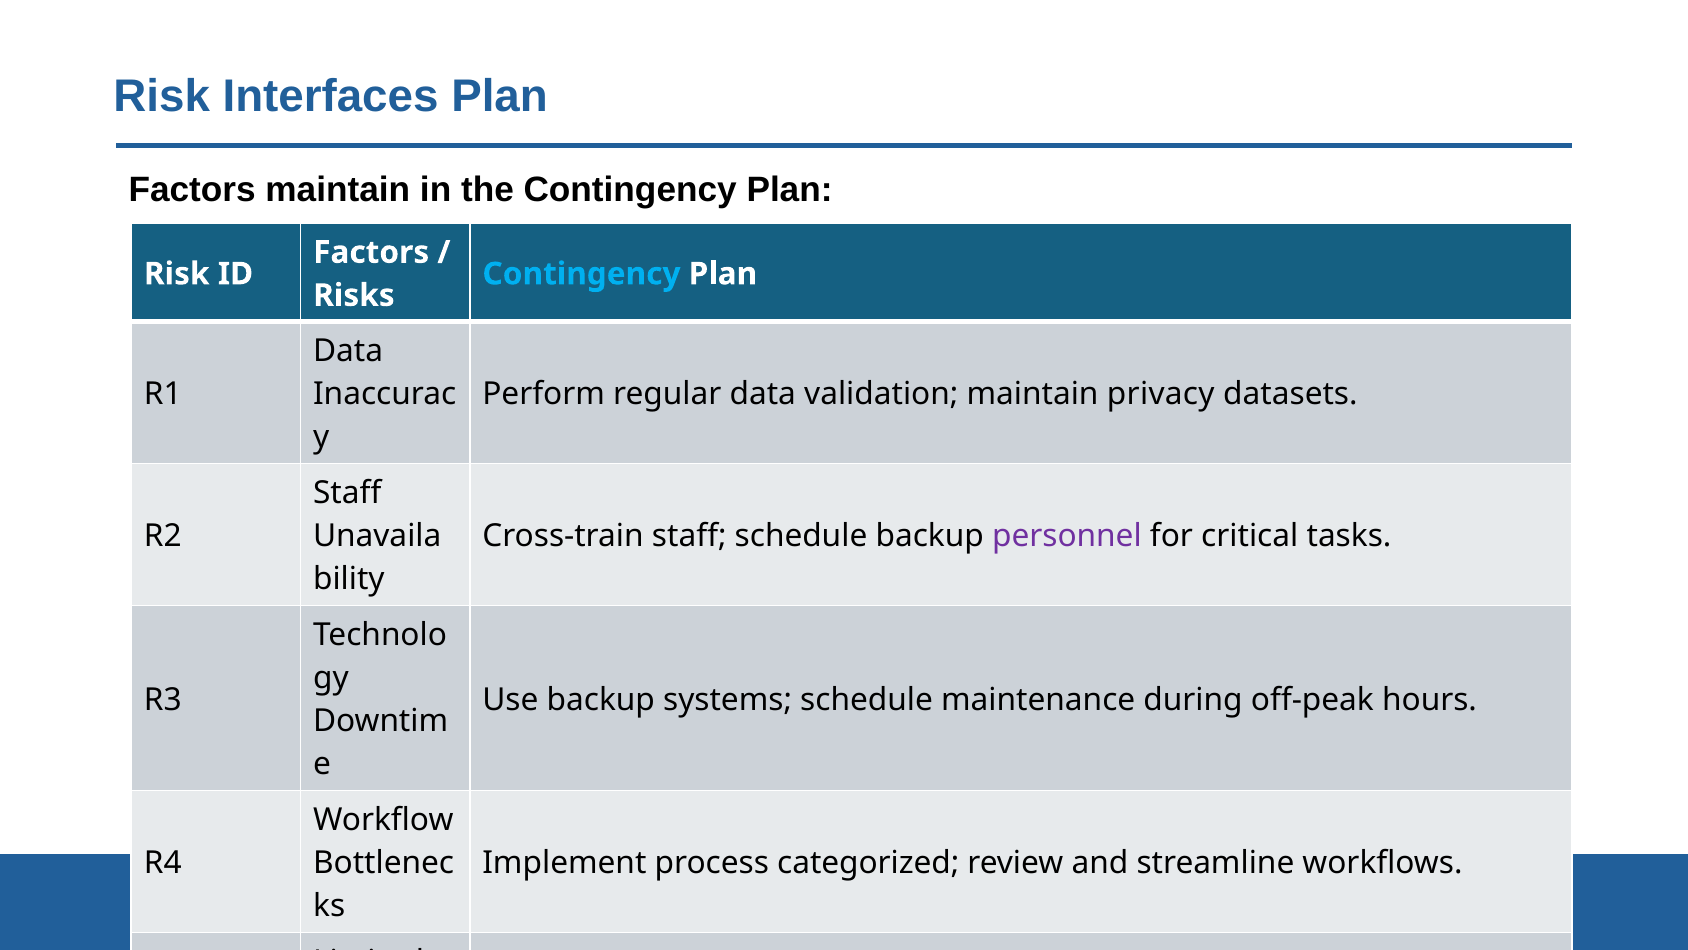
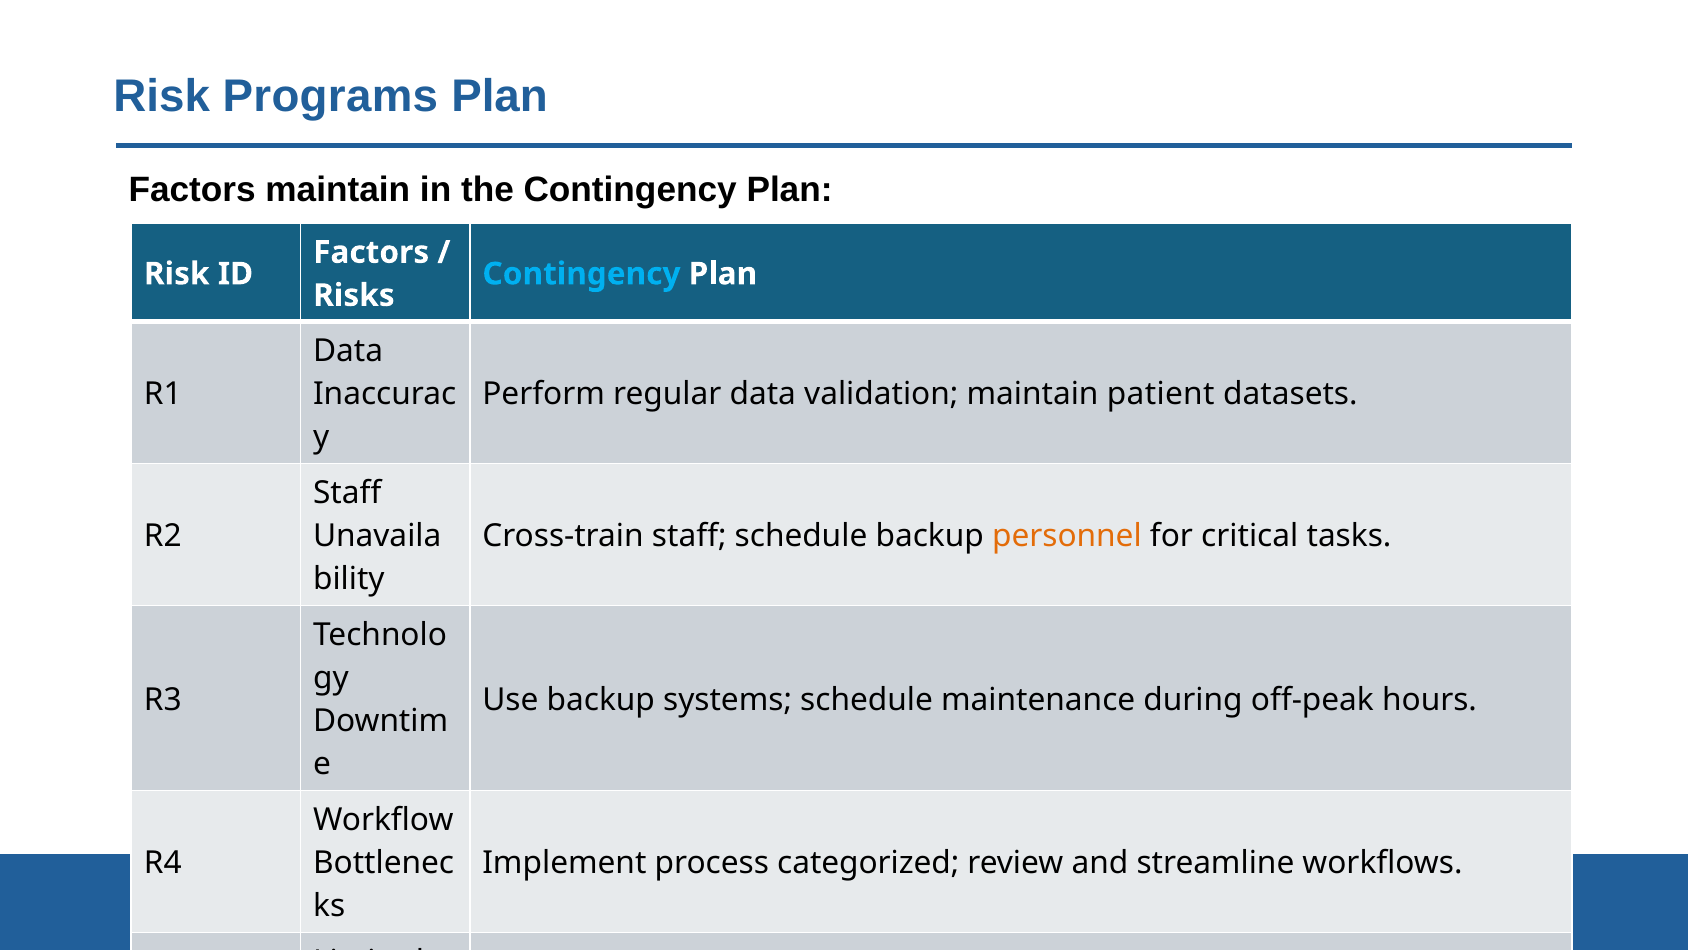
Interfaces: Interfaces -> Programs (330, 97)
privacy: privacy -> patient (1161, 394)
personnel colour: purple -> orange (1067, 536)
